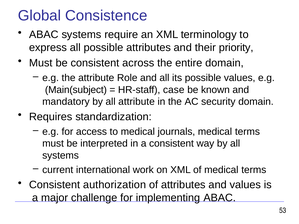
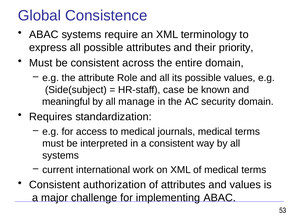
Main(subject: Main(subject -> Side(subject (76, 90)
mandatory: mandatory -> meaningful (66, 102)
all attribute: attribute -> manage (137, 102)
